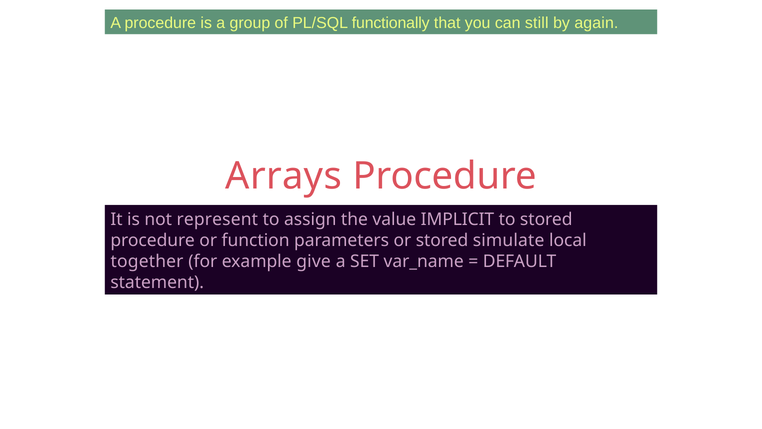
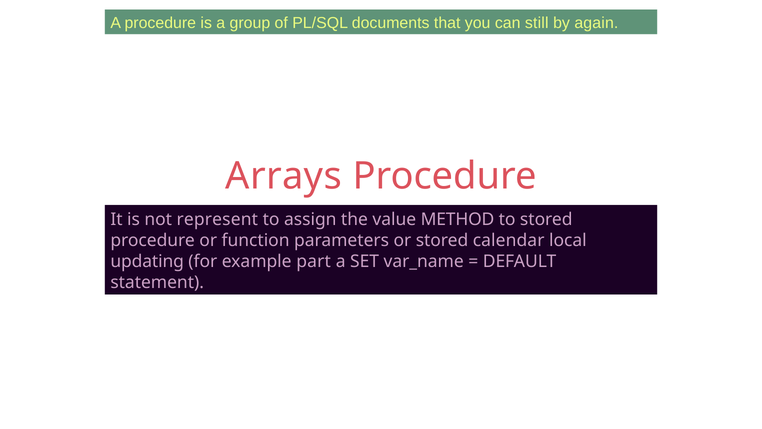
functionally: functionally -> documents (391, 23)
IMPLICIT: IMPLICIT -> METHOD (458, 219)
simulate: simulate -> calendar (509, 240)
together: together -> updating (147, 261)
give: give -> part (314, 261)
